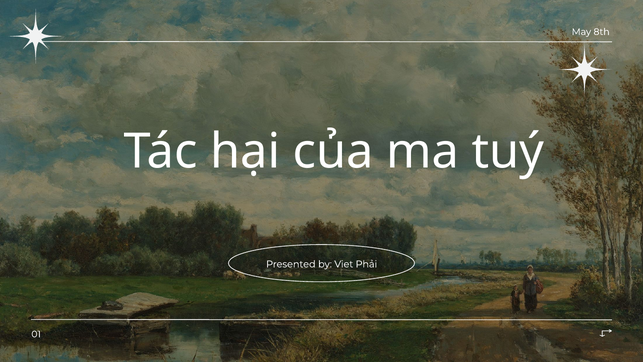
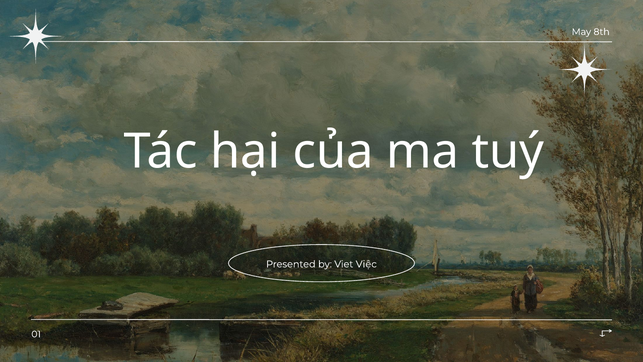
Phải: Phải -> Việc (366, 264)
